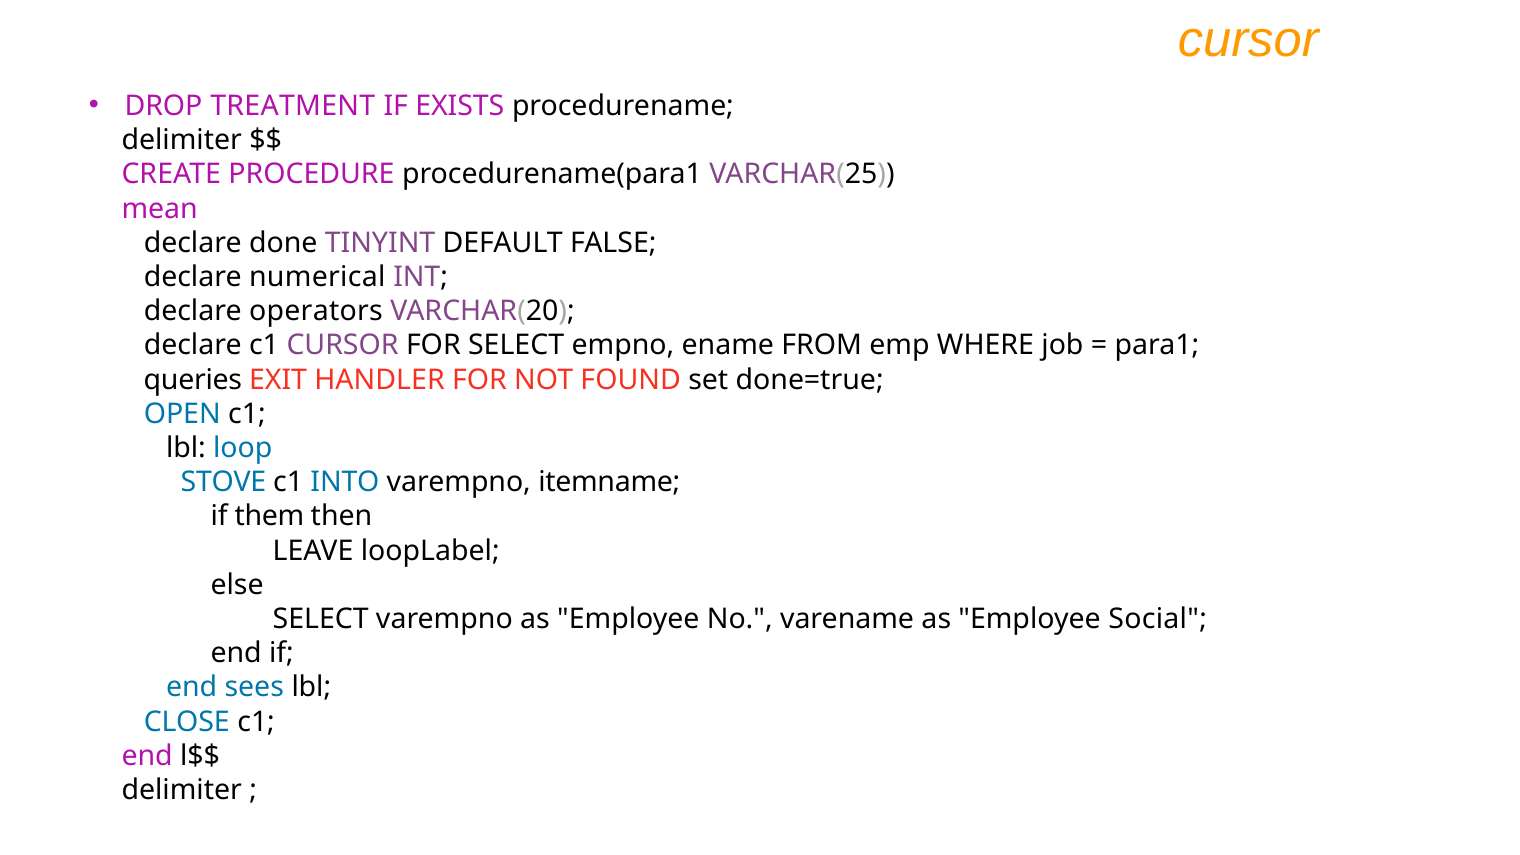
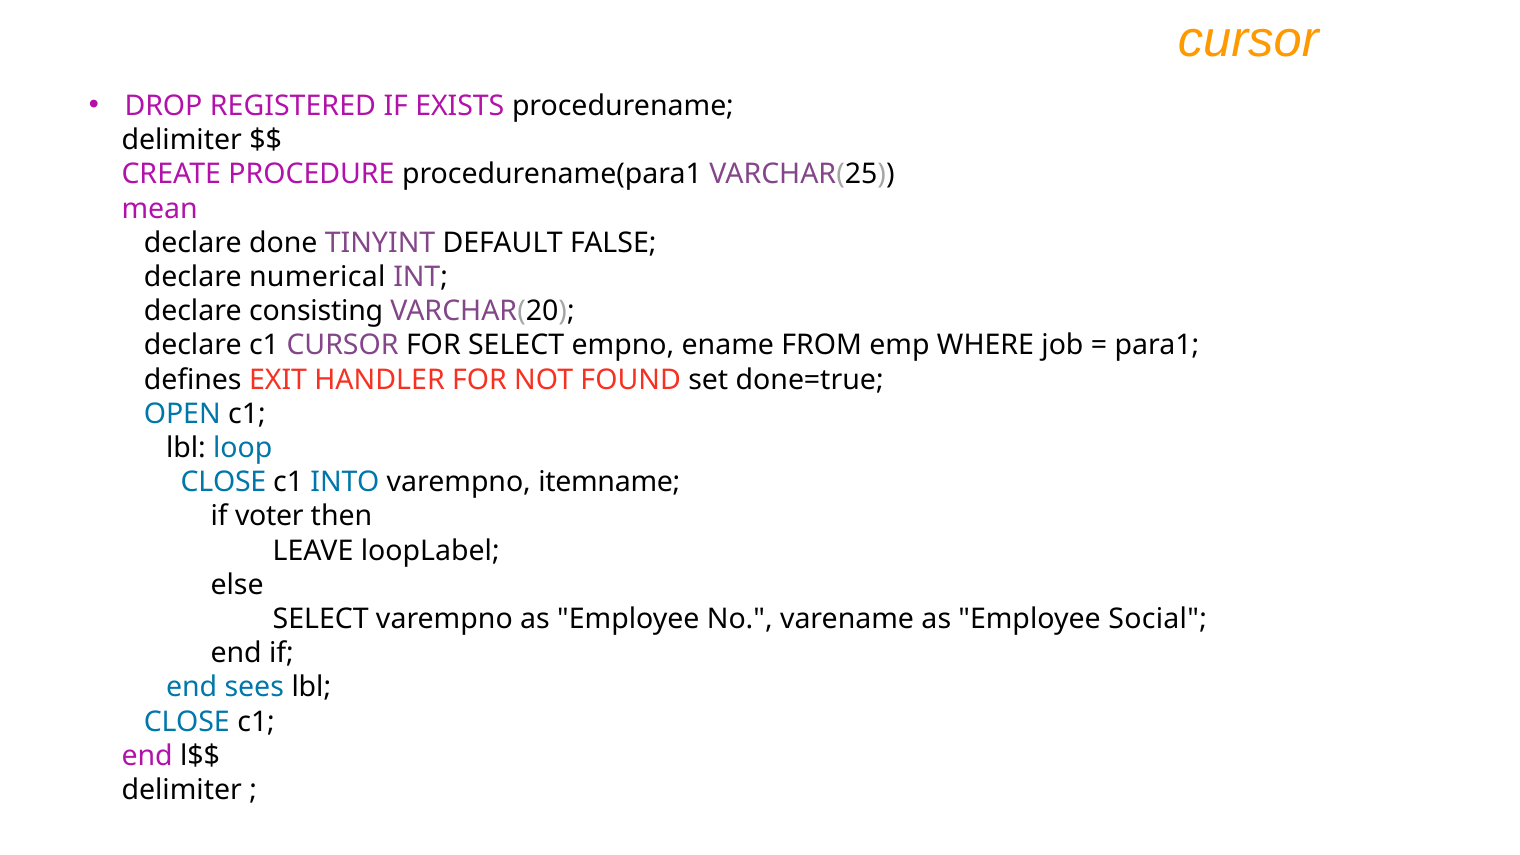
TREATMENT: TREATMENT -> REGISTERED (293, 106)
operators: operators -> consisting (316, 311)
queries: queries -> defines (193, 380)
STOVE: STOVE -> CLOSE (223, 482)
them: them -> voter (269, 516)
